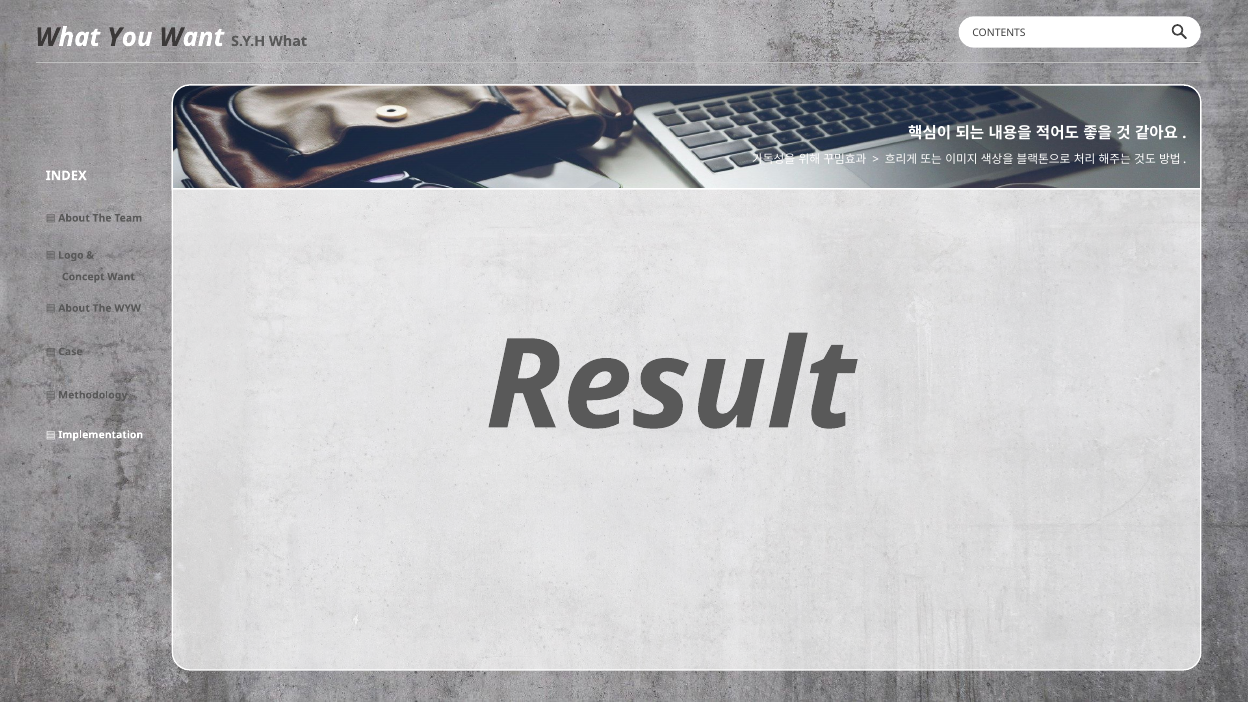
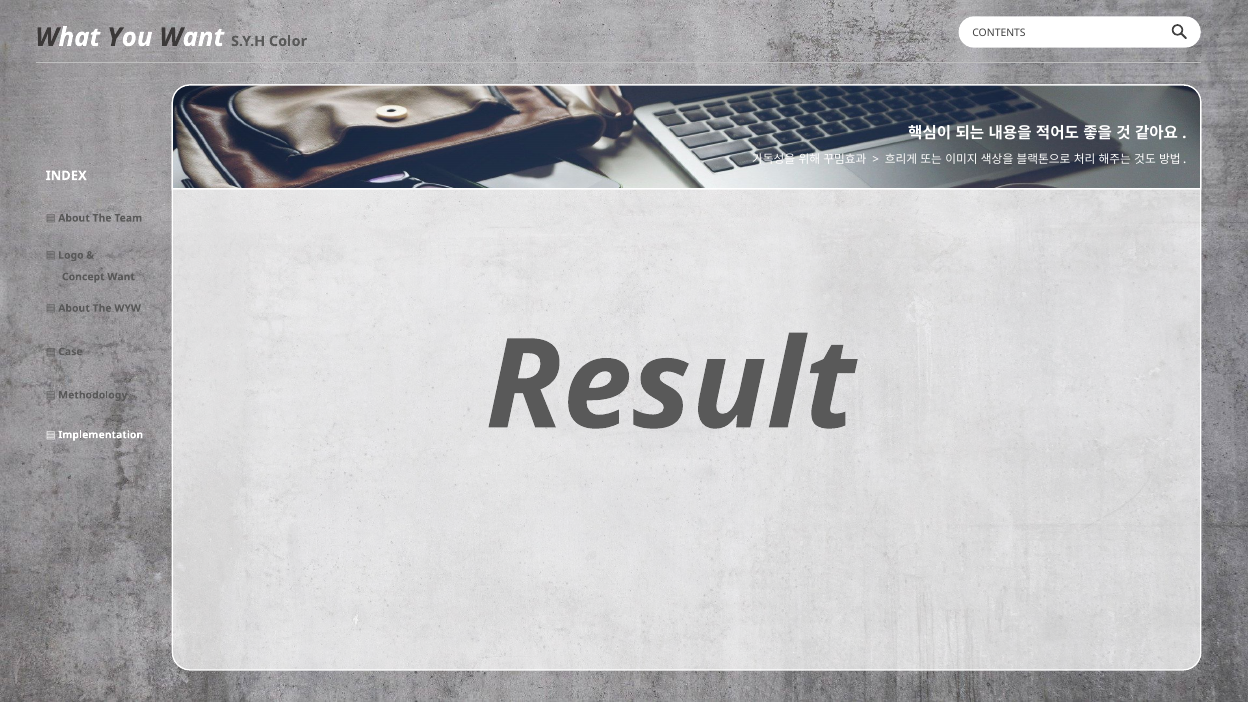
S.Y.H What: What -> Color (288, 41)
